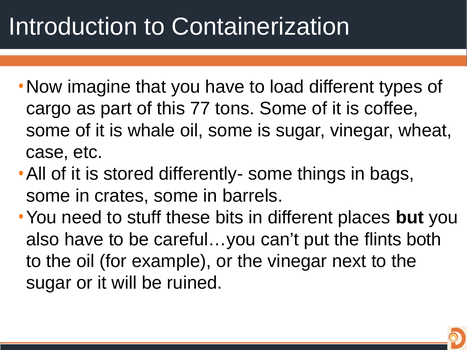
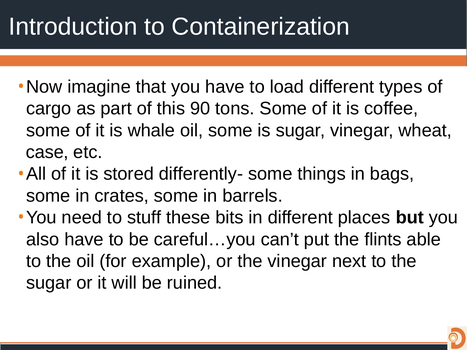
77: 77 -> 90 (200, 109)
both: both -> able (424, 240)
